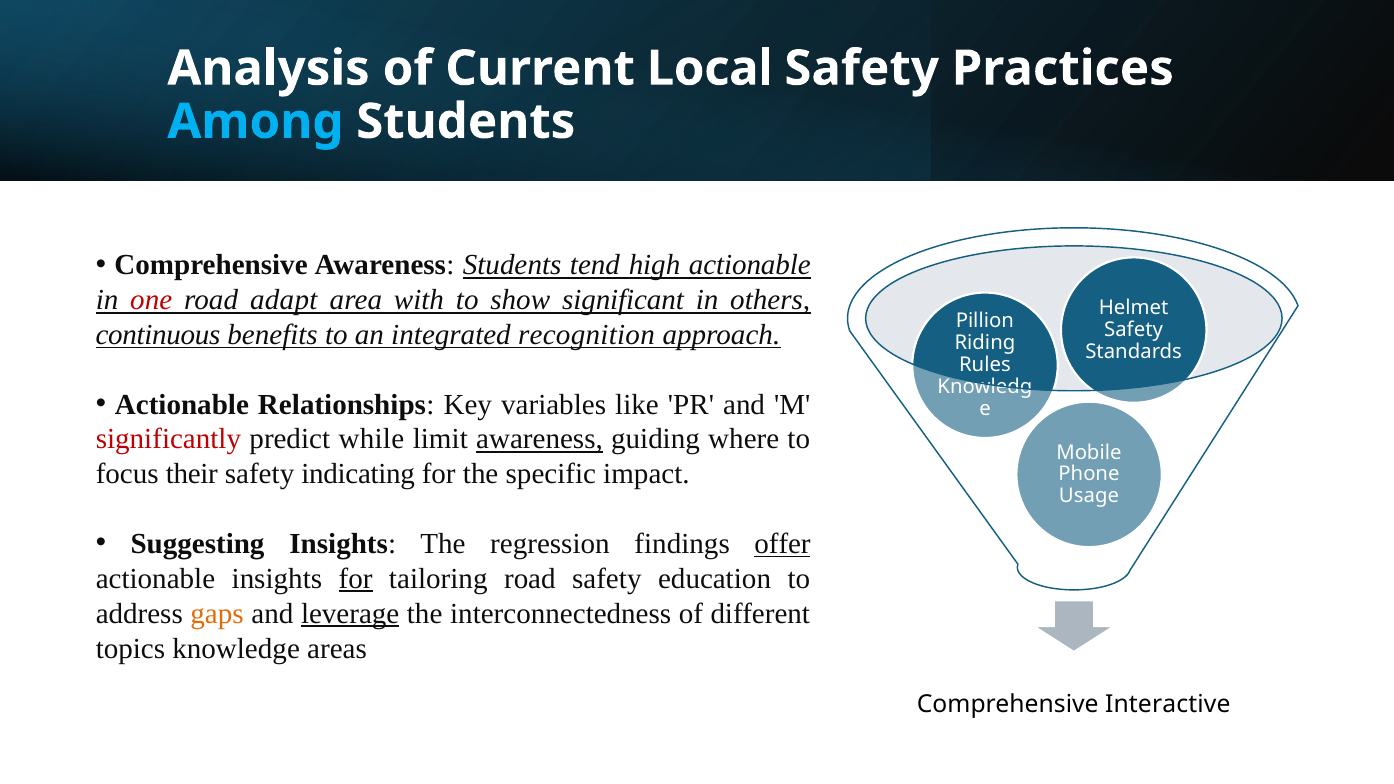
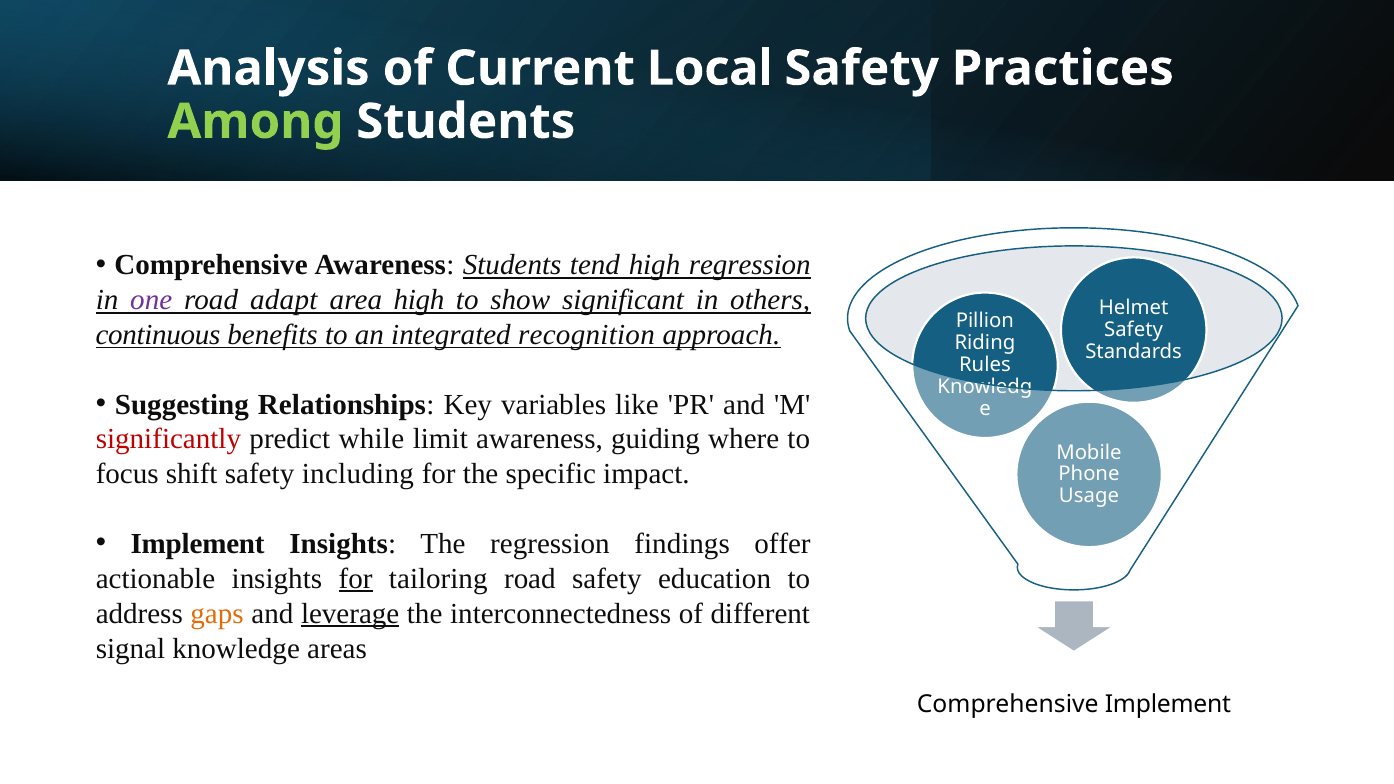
Among colour: light blue -> light green (255, 122)
high actionable: actionable -> regression (750, 265)
one colour: red -> purple (151, 300)
area with: with -> high (419, 300)
Actionable: Actionable -> Suggesting (182, 405)
awareness underline: present -> none (539, 439)
their: their -> shift (192, 474)
indicating: indicating -> including (358, 474)
Suggesting: Suggesting -> Implement (198, 544)
offer underline: present -> none (783, 544)
topics: topics -> signal (130, 649)
Comprehensive Interactive: Interactive -> Implement (1168, 705)
